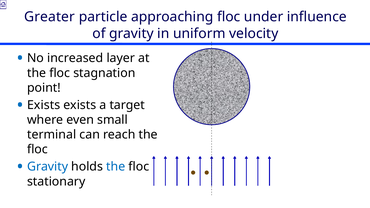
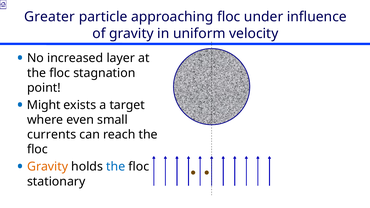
Exists: Exists -> Might (44, 105)
terminal: terminal -> currents (52, 135)
Gravity colour: blue -> orange (48, 167)
